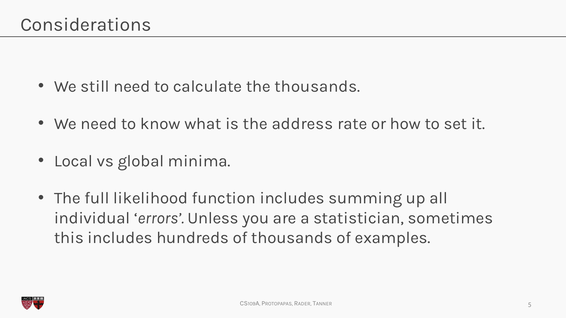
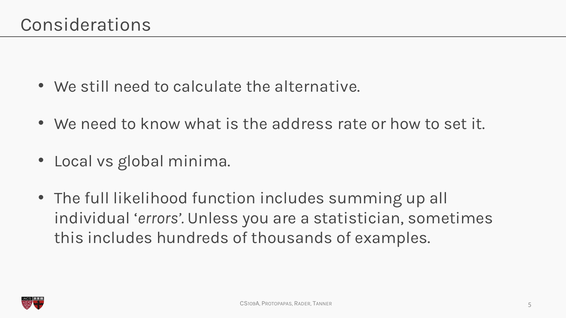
the thousands: thousands -> alternative (317, 87)
